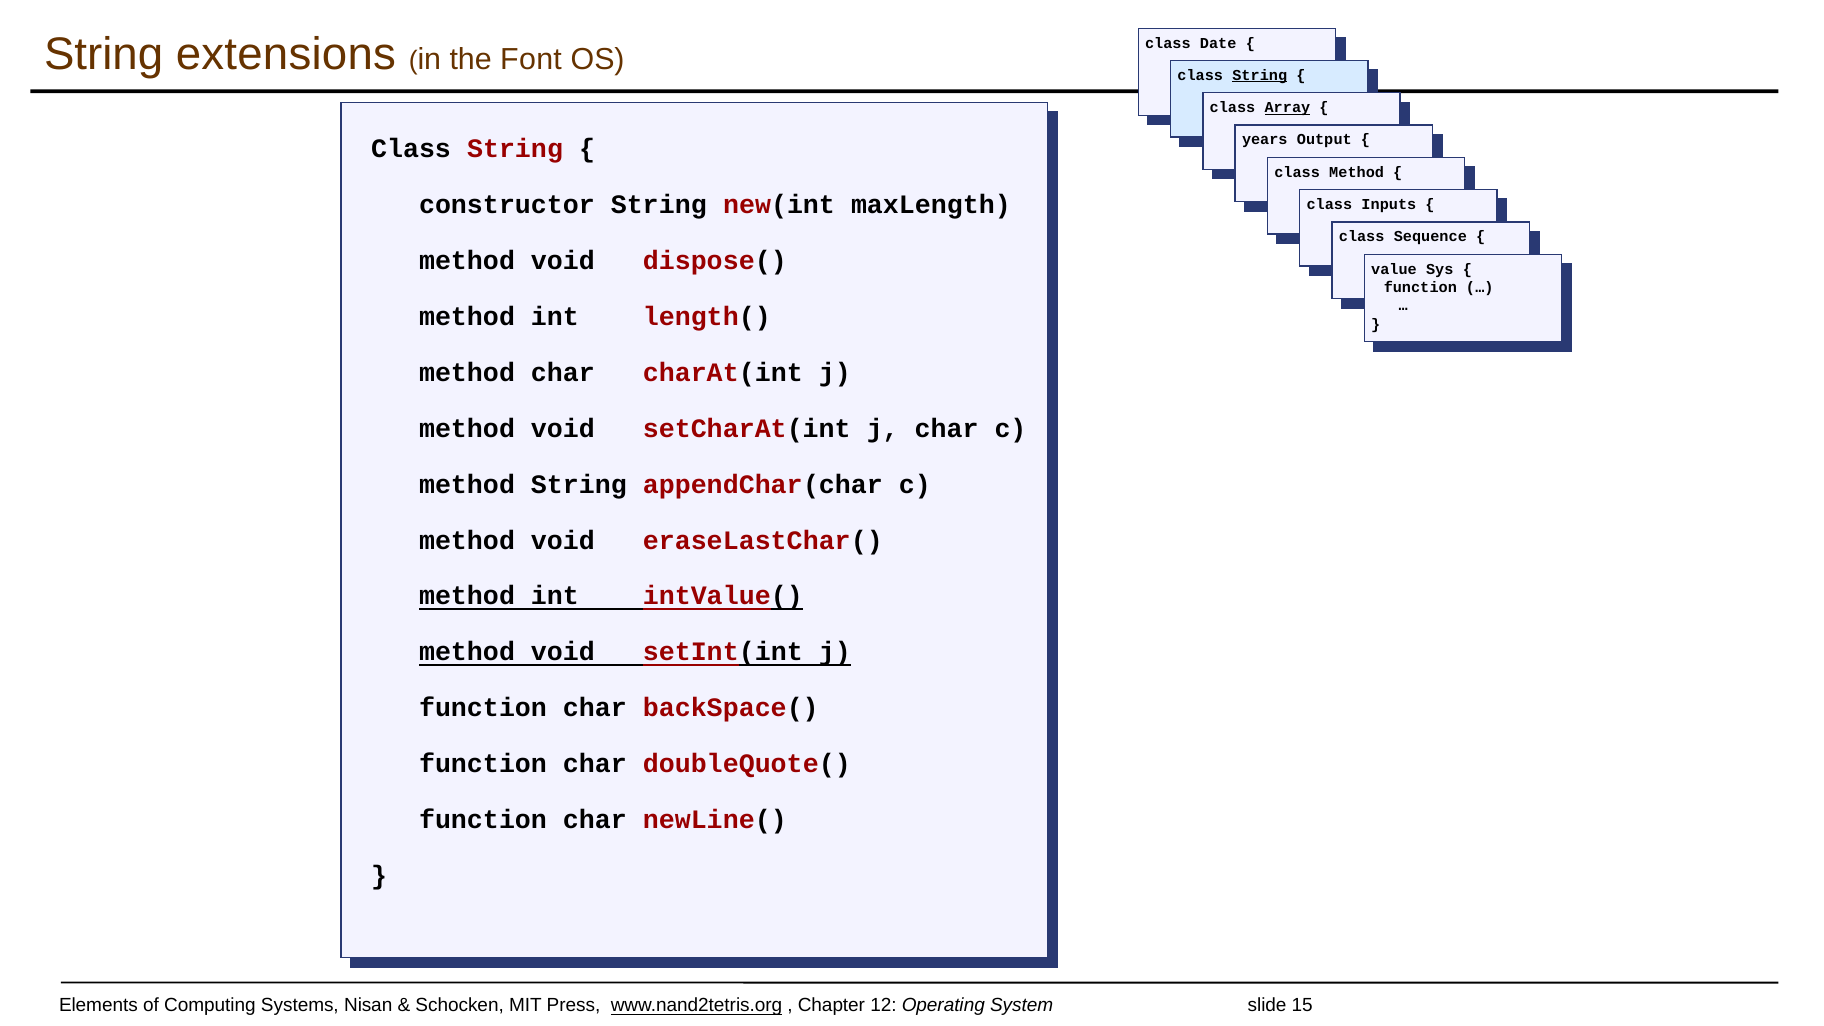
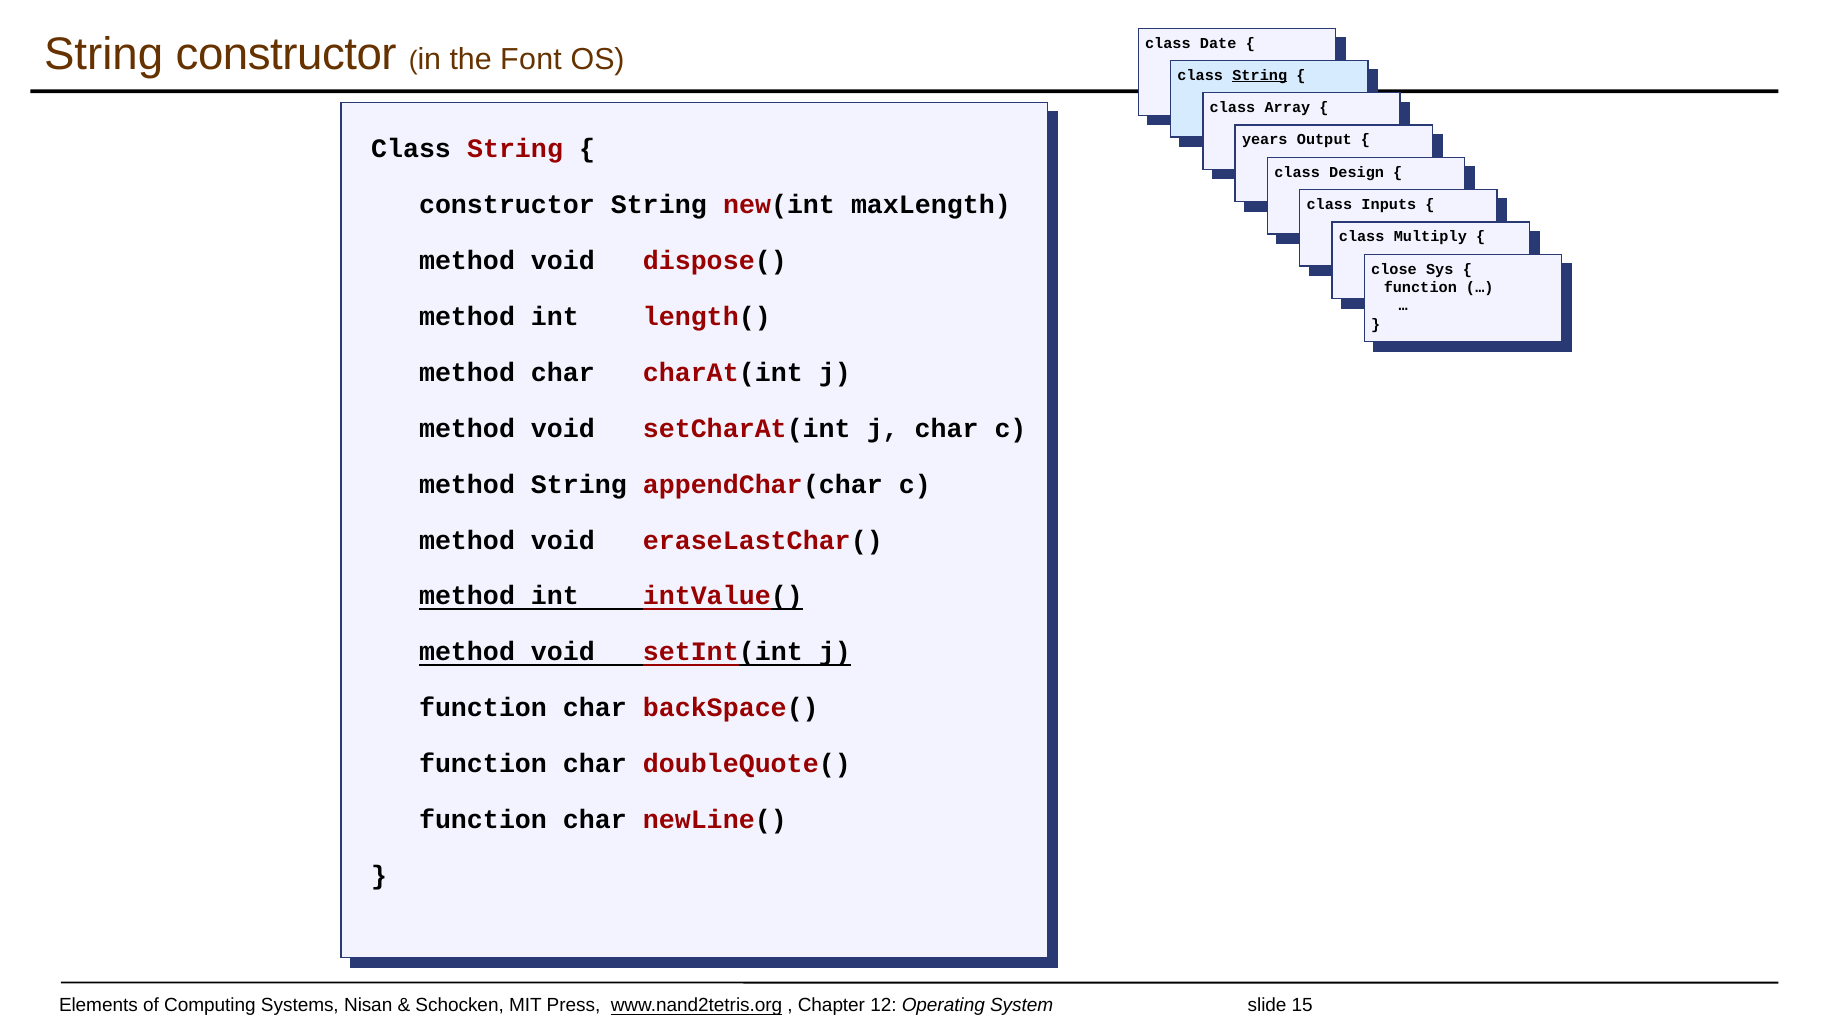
String extensions: extensions -> constructor (286, 54)
Array underline: present -> none (1287, 108)
class Method: Method -> Design (1357, 172)
Sequence: Sequence -> Multiply (1430, 237)
value: value -> close (1394, 269)
